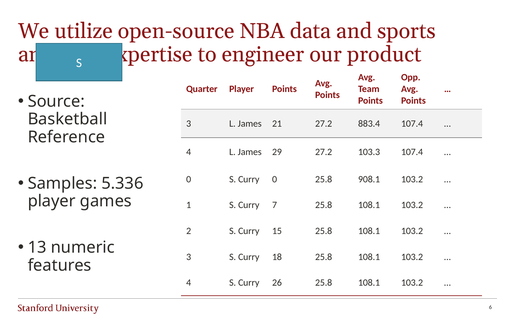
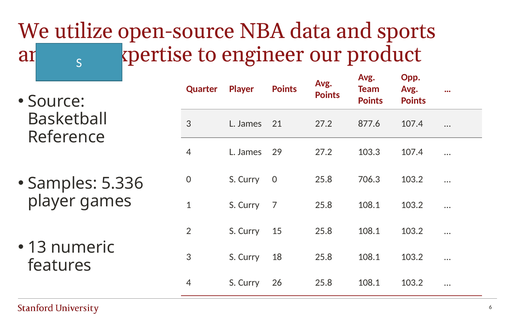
883.4: 883.4 -> 877.6 (369, 123)
908.1: 908.1 -> 706.3 (369, 179)
